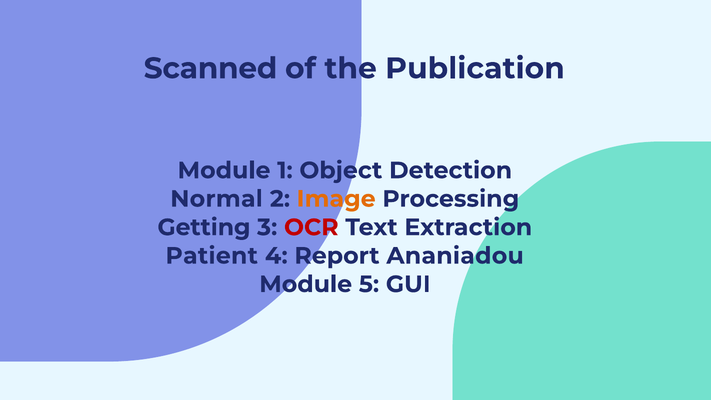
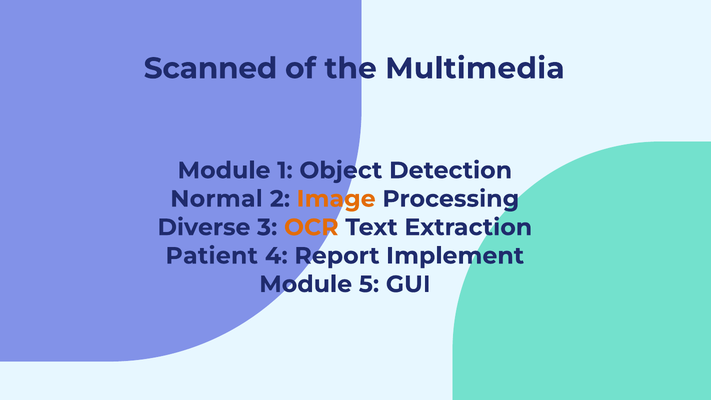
Publication: Publication -> Multimedia (475, 68)
Getting: Getting -> Diverse (204, 227)
OCR colour: red -> orange (311, 227)
Ananiadou: Ananiadou -> Implement (455, 256)
